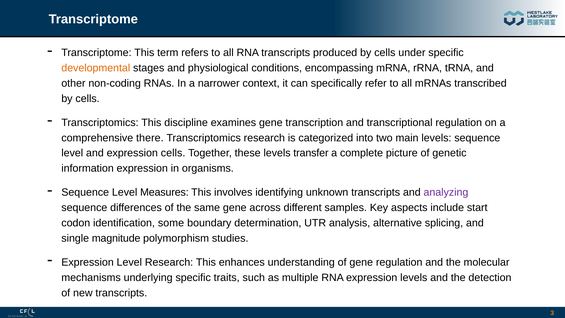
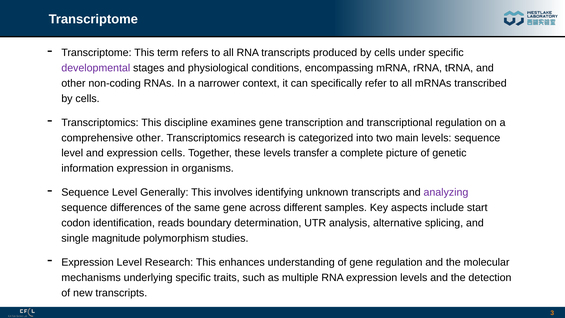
developmental colour: orange -> purple (96, 68)
comprehensive there: there -> other (150, 138)
Measures: Measures -> Generally (164, 192)
some: some -> reads (171, 223)
